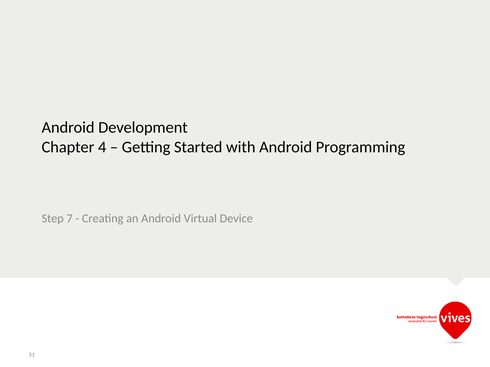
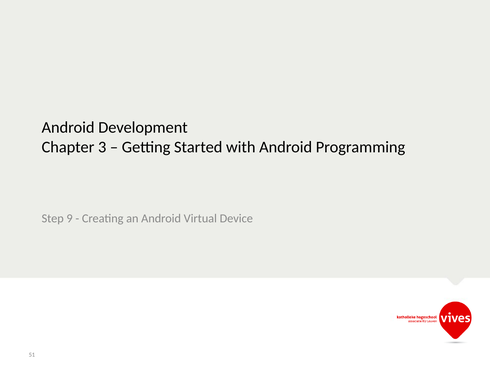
4: 4 -> 3 (102, 147)
7: 7 -> 9 (70, 219)
